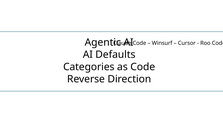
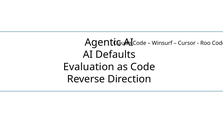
Categories: Categories -> Evaluation (89, 67)
